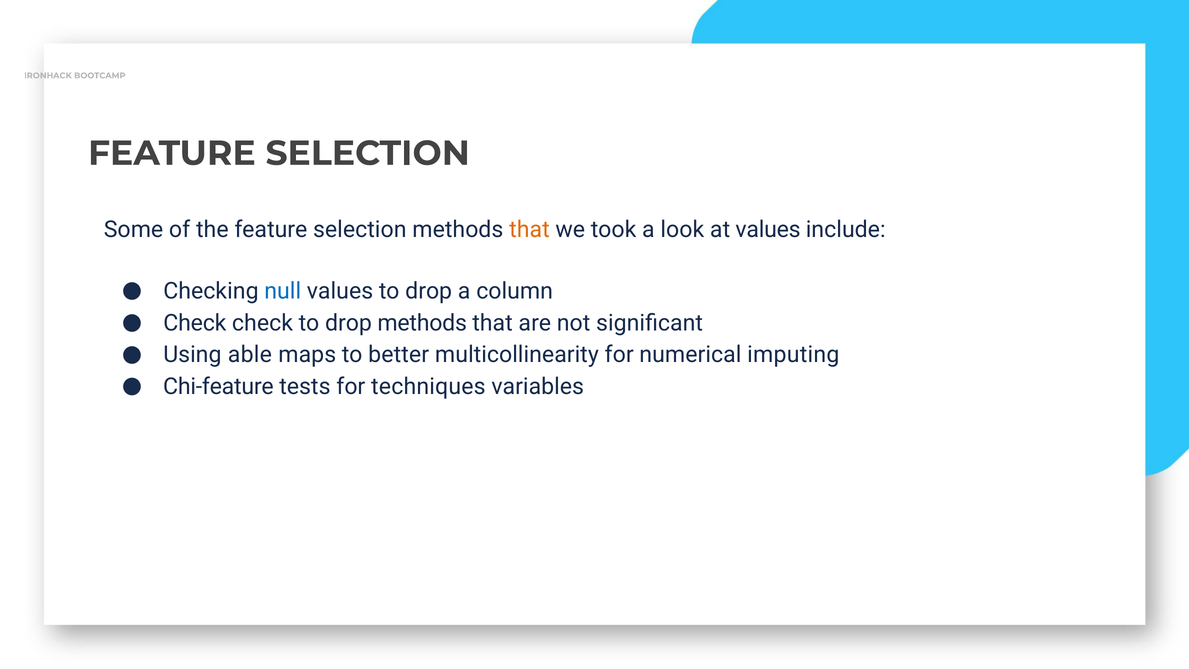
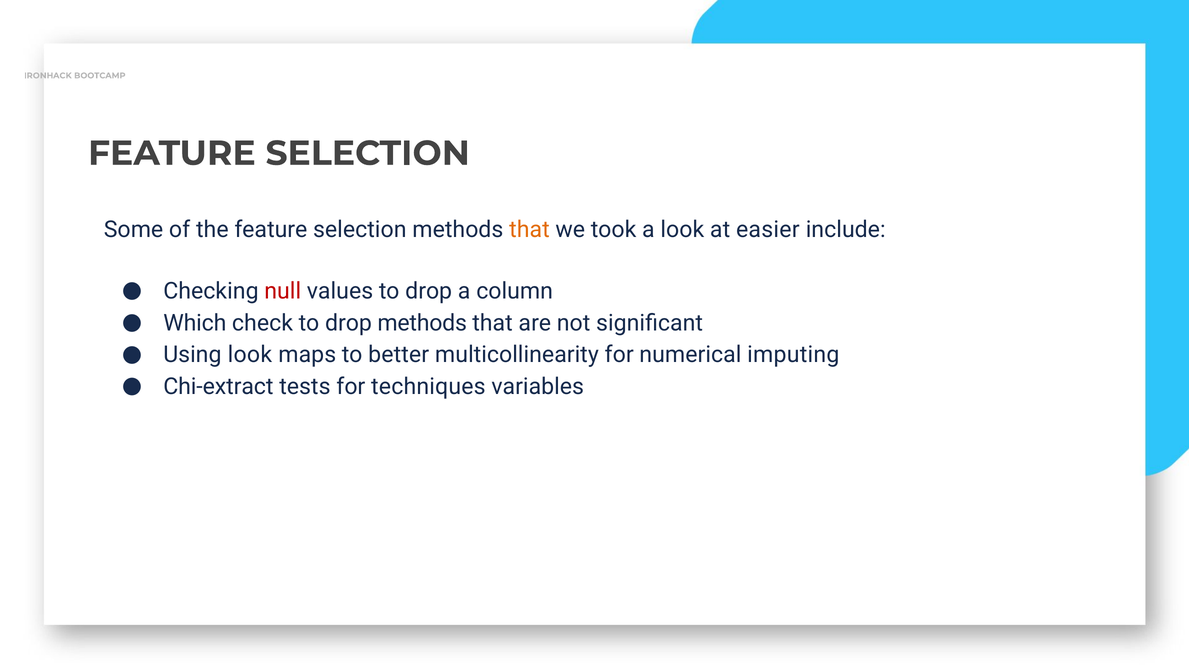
at values: values -> easier (768, 229)
null colour: blue -> red (283, 291)
Check: Check -> Which (195, 323)
Using able: able -> look (250, 355)
Chi-feature: Chi-feature -> Chi-extract (218, 387)
